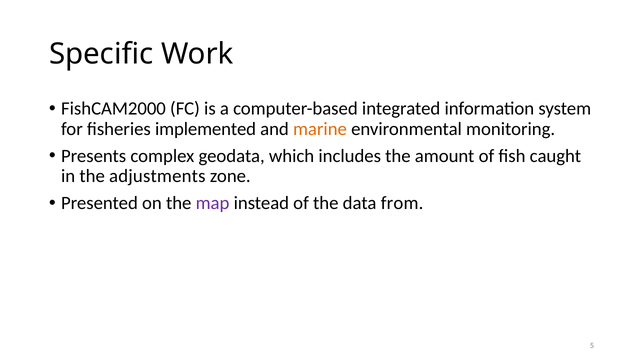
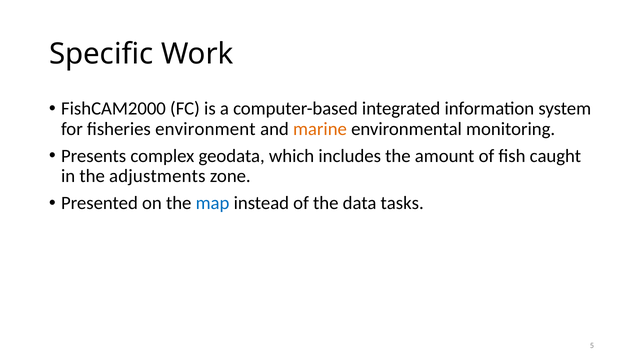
implemented: implemented -> environment (205, 129)
map colour: purple -> blue (213, 203)
from: from -> tasks (402, 203)
